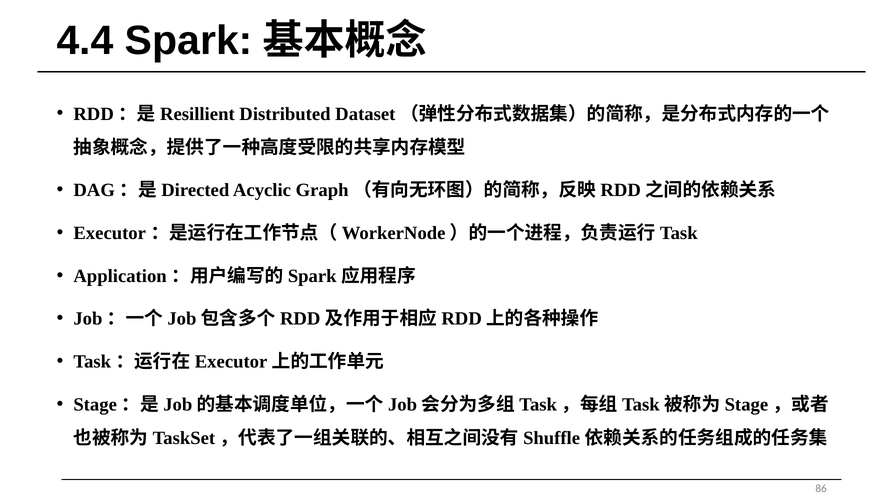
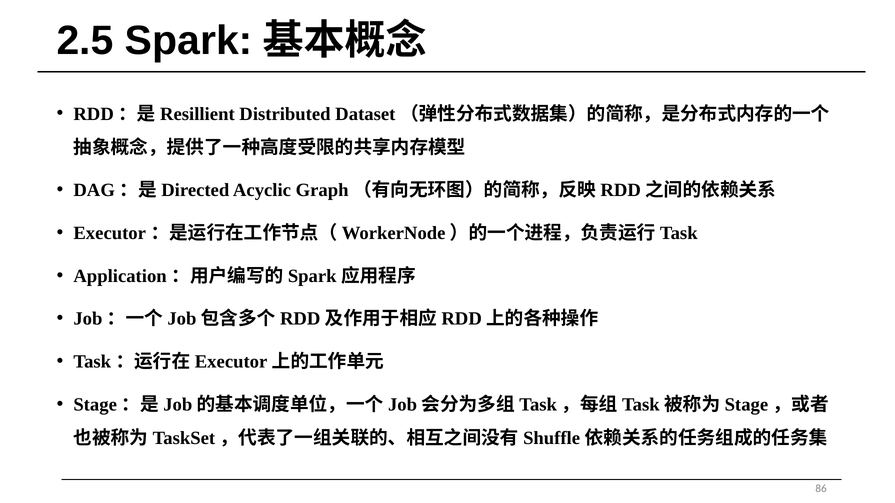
4.4: 4.4 -> 2.5 (85, 41)
